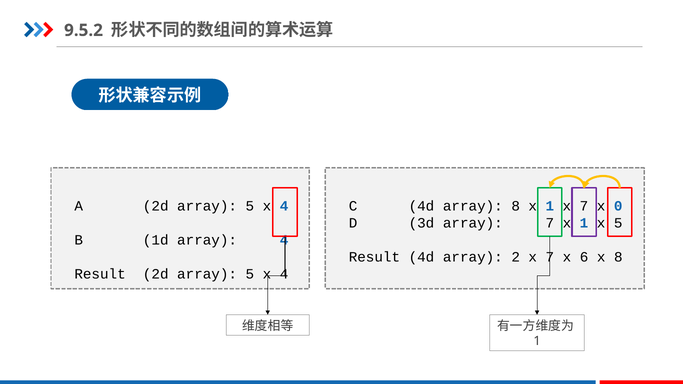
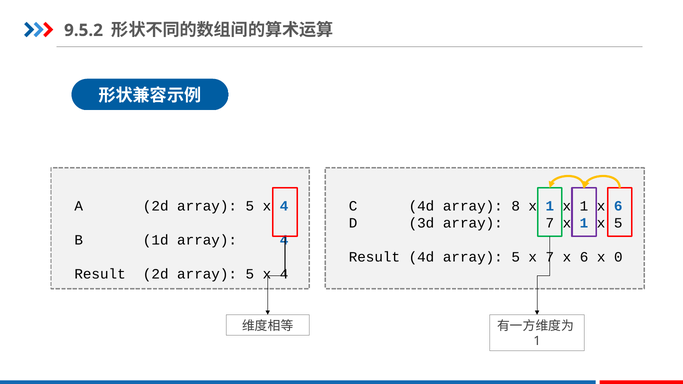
1 x 7: 7 -> 1 (584, 206)
0: 0 -> 6 (618, 206)
4d array 2: 2 -> 5 (516, 257)
x 8: 8 -> 0 (618, 257)
